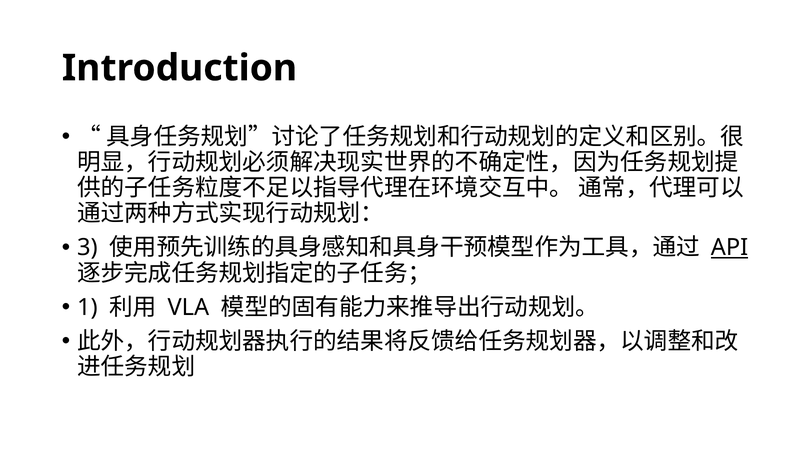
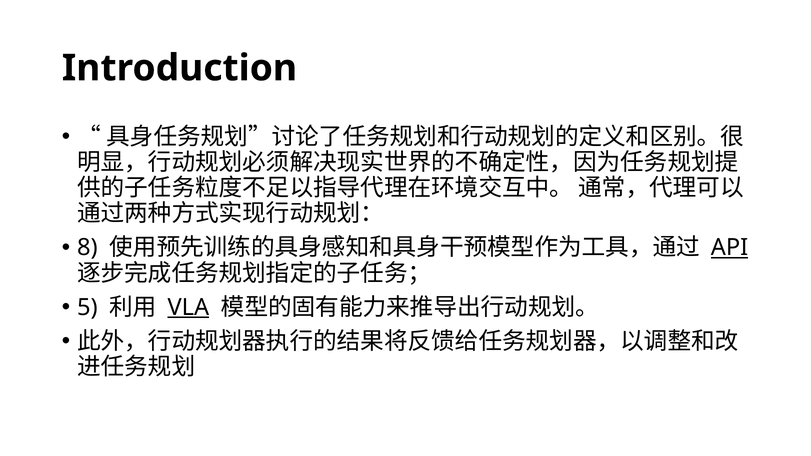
3: 3 -> 8 (87, 248)
1: 1 -> 5 (87, 307)
VLA underline: none -> present (188, 307)
